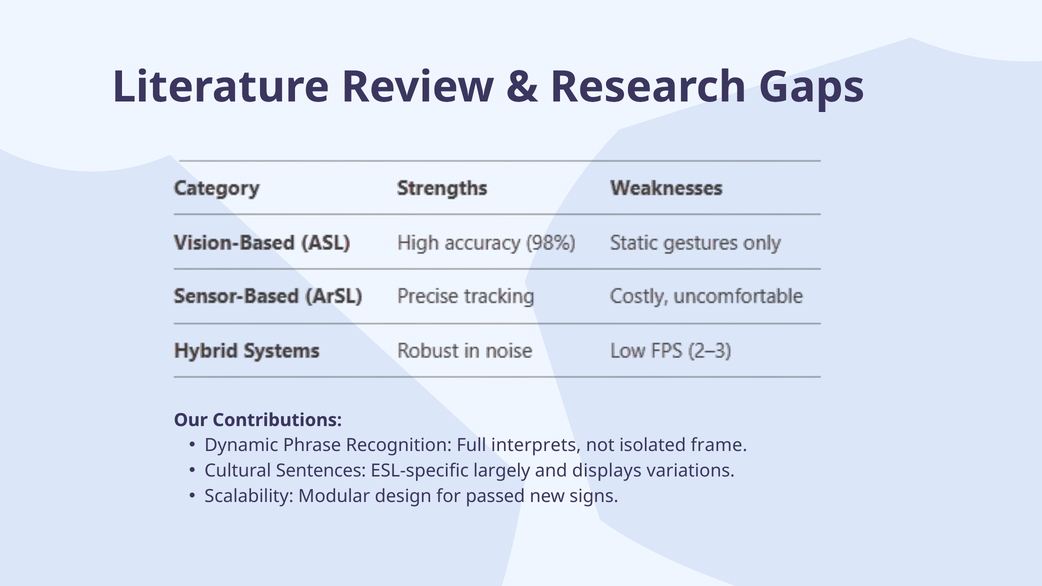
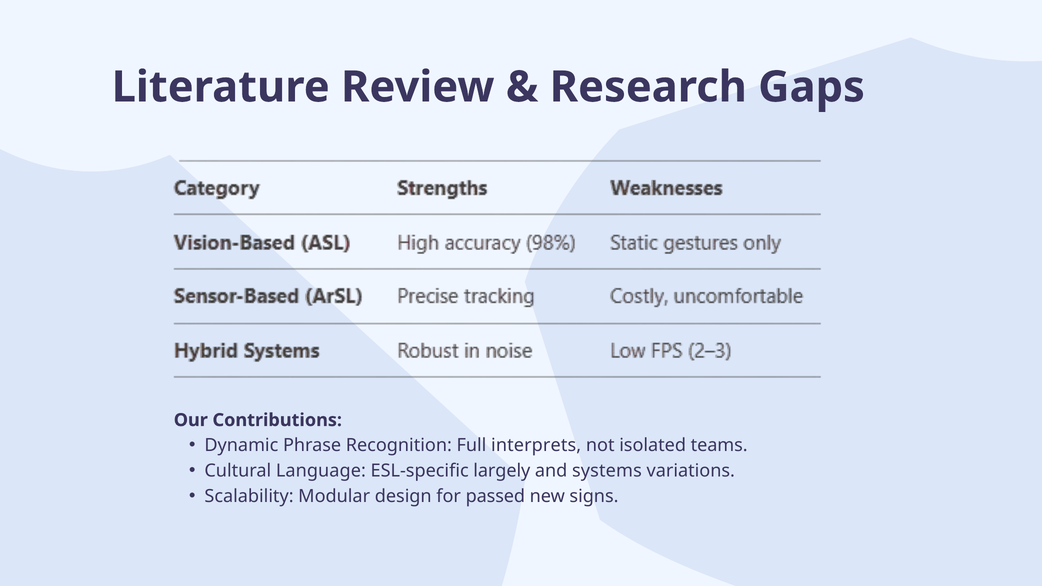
frame: frame -> teams (719, 446)
Sentences: Sentences -> Language (321, 471)
displays: displays -> systems (607, 471)
